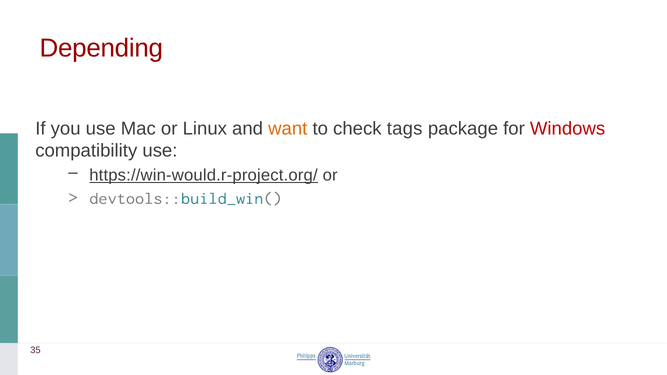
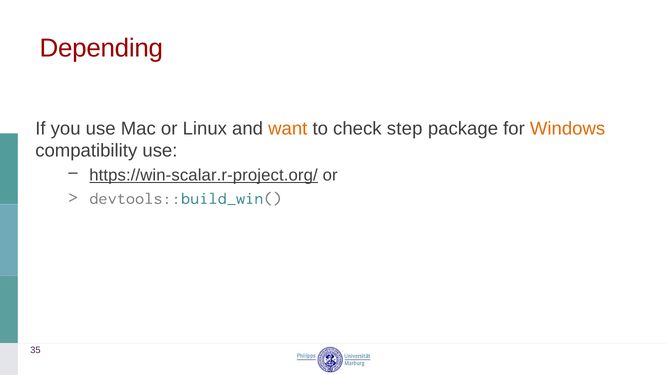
tags: tags -> step (405, 129)
Windows colour: red -> orange (568, 129)
https://win-would.r-project.org/: https://win-would.r-project.org/ -> https://win-scalar.r-project.org/ (203, 175)
